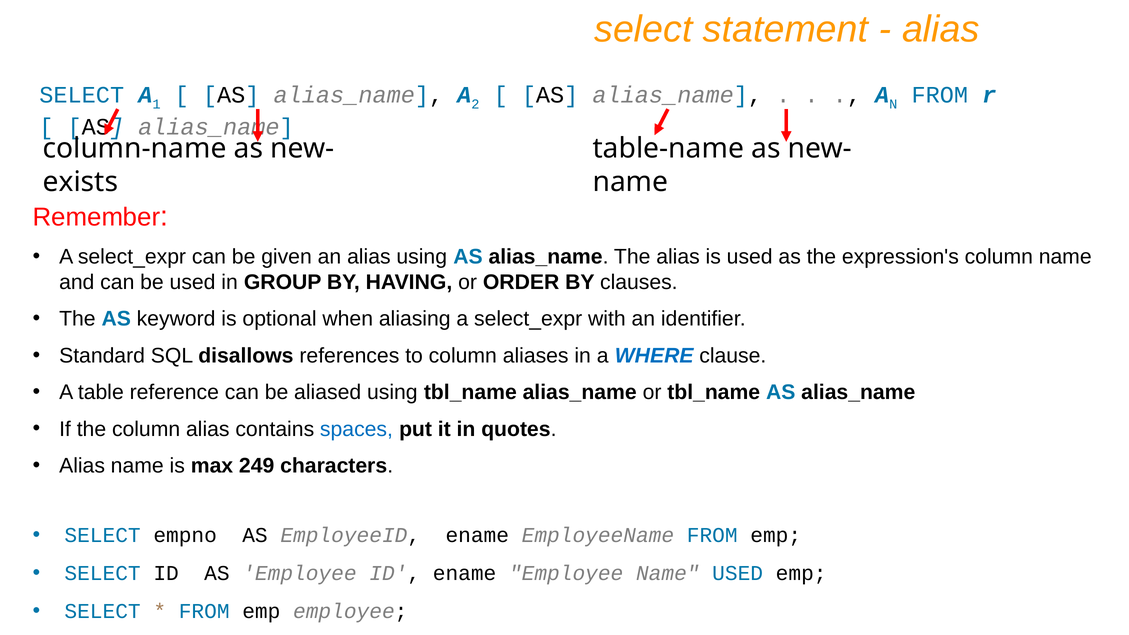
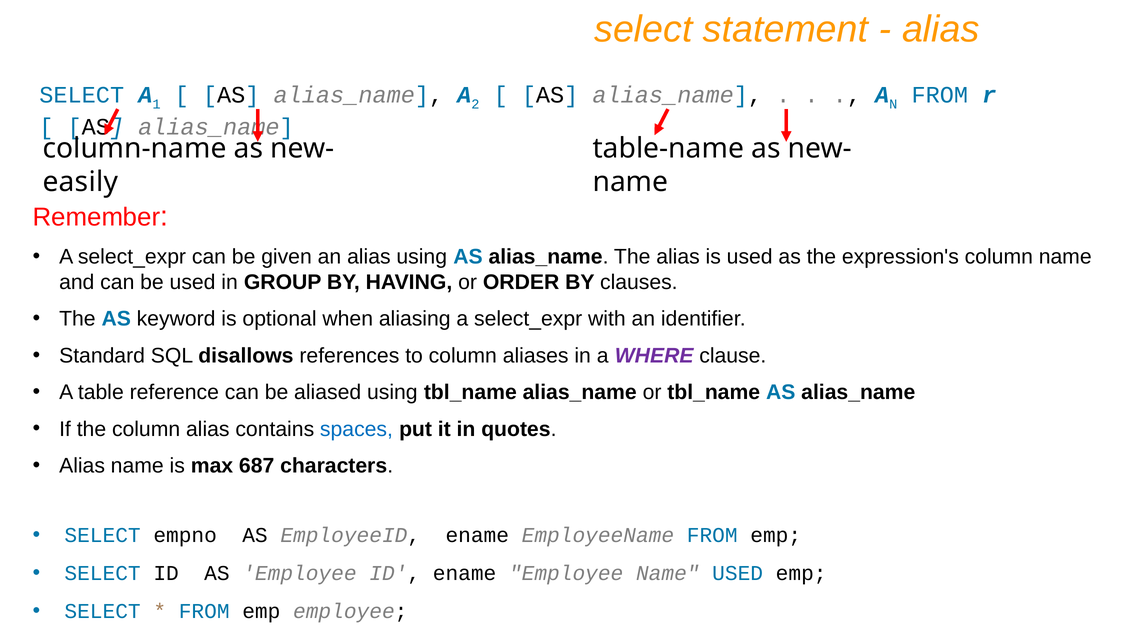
exists: exists -> easily (80, 182)
WHERE colour: blue -> purple (654, 356)
249: 249 -> 687 (257, 466)
